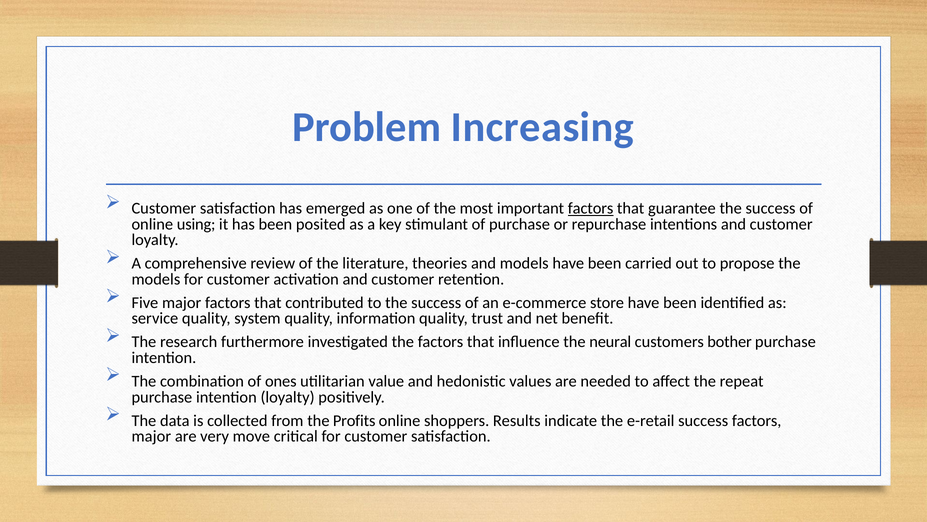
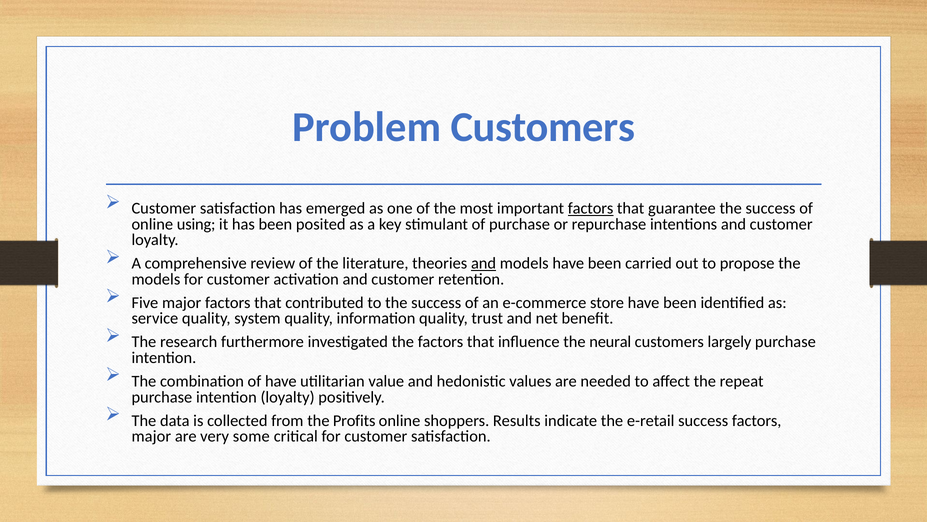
Problem Increasing: Increasing -> Customers (543, 127)
and underline: none -> present (484, 263)
bother: bother -> largely (729, 342)
of ones: ones -> have (281, 381)
move: move -> some (251, 436)
